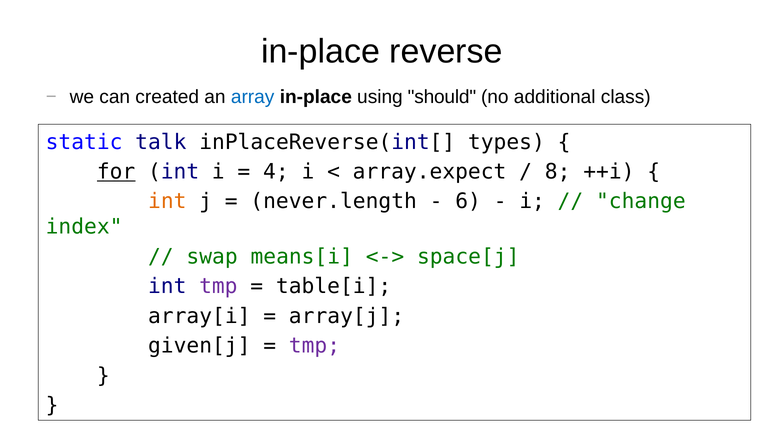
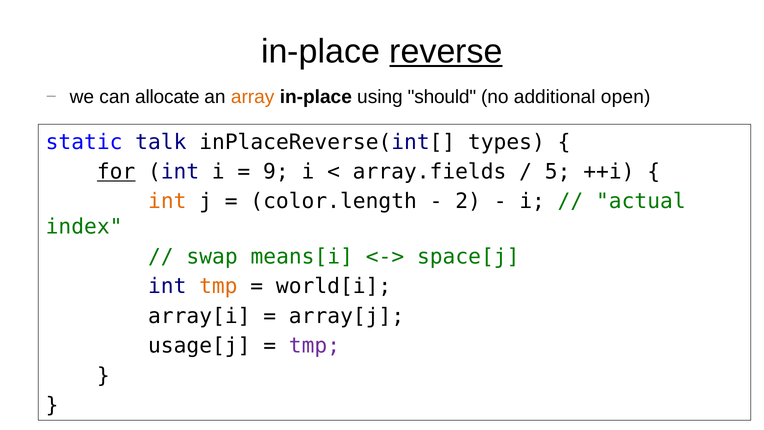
reverse underline: none -> present (446, 52)
created: created -> allocate (167, 97)
array colour: blue -> orange (253, 97)
class: class -> open (626, 97)
4: 4 -> 9 (276, 172)
array.expect: array.expect -> array.fields (430, 172)
8: 8 -> 5 (558, 172)
never.length: never.length -> color.length (334, 201)
6: 6 -> 2 (468, 201)
change: change -> actual (641, 201)
tmp colour: purple -> orange (218, 286)
table[i: table[i -> world[i (334, 286)
given[j: given[j -> usage[j (199, 346)
